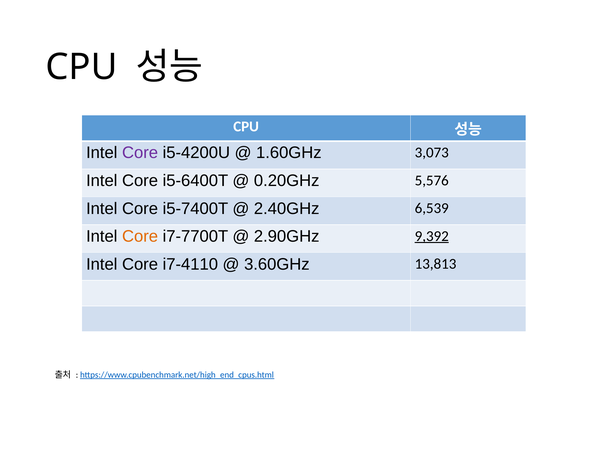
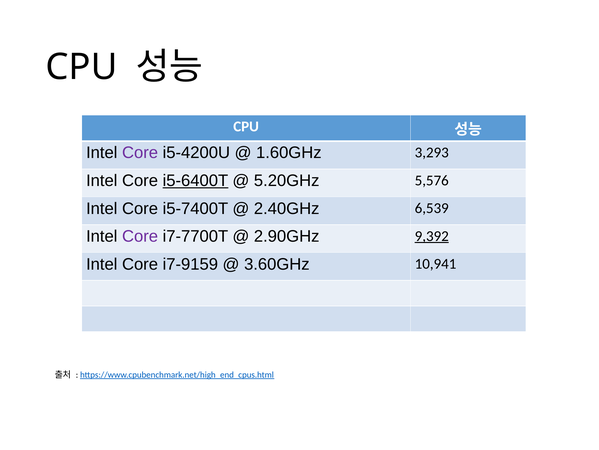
3,073: 3,073 -> 3,293 (432, 152)
i5-6400T underline: none -> present (195, 180)
0.20GHz: 0.20GHz -> 5.20GHz (287, 180)
Core colour: orange -> purple (140, 236)
i7-4110: i7-4110 -> i7-9159 (190, 264)
13,813: 13,813 -> 10,941 (436, 264)
